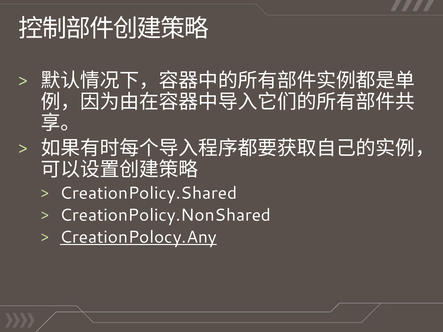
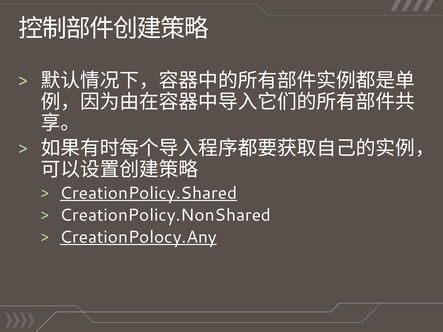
CreationPolicy.Shared underline: none -> present (148, 193)
